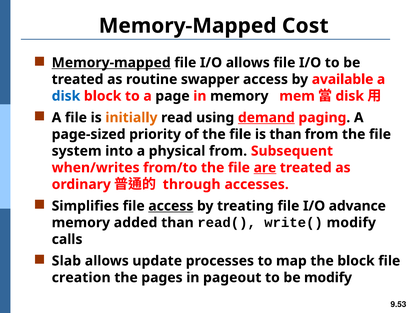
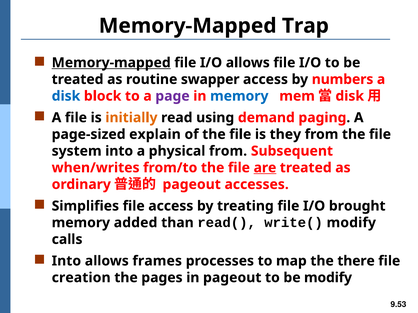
Cost: Cost -> Trap (305, 26)
available: available -> numbers (343, 79)
page colour: black -> purple (172, 96)
memory colour: black -> blue (239, 96)
demand underline: present -> none (266, 118)
priority: priority -> explain (155, 135)
is than: than -> they (285, 135)
through: through -> pageout (192, 185)
access underline: present -> none (171, 206)
advance: advance -> brought (357, 206)
Slab: Slab -> Into (66, 261)
update: update -> frames (157, 261)
the block: block -> there (356, 261)
